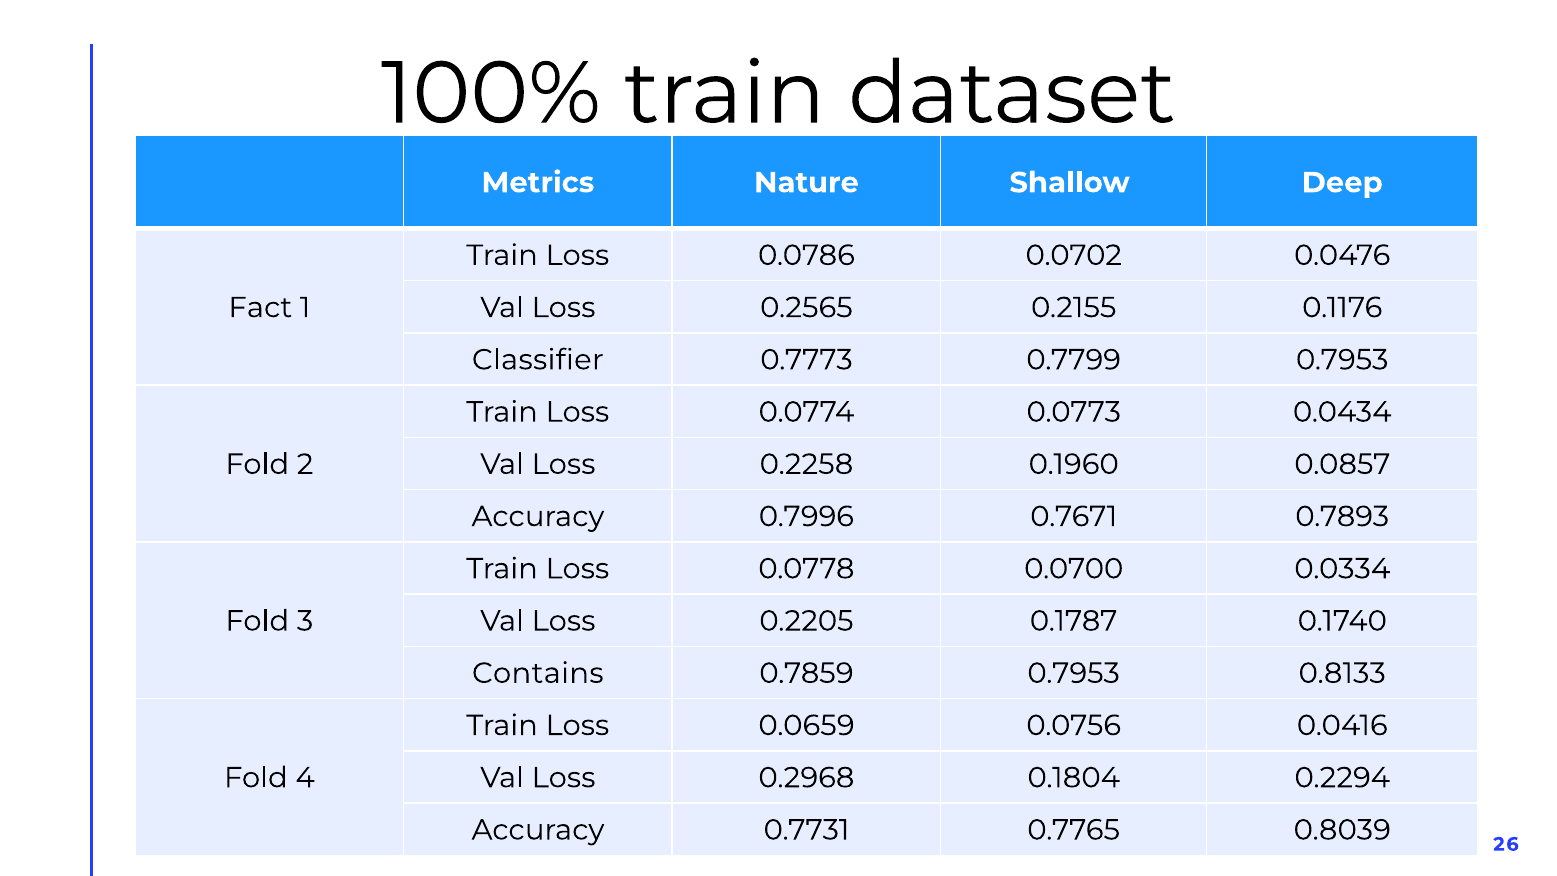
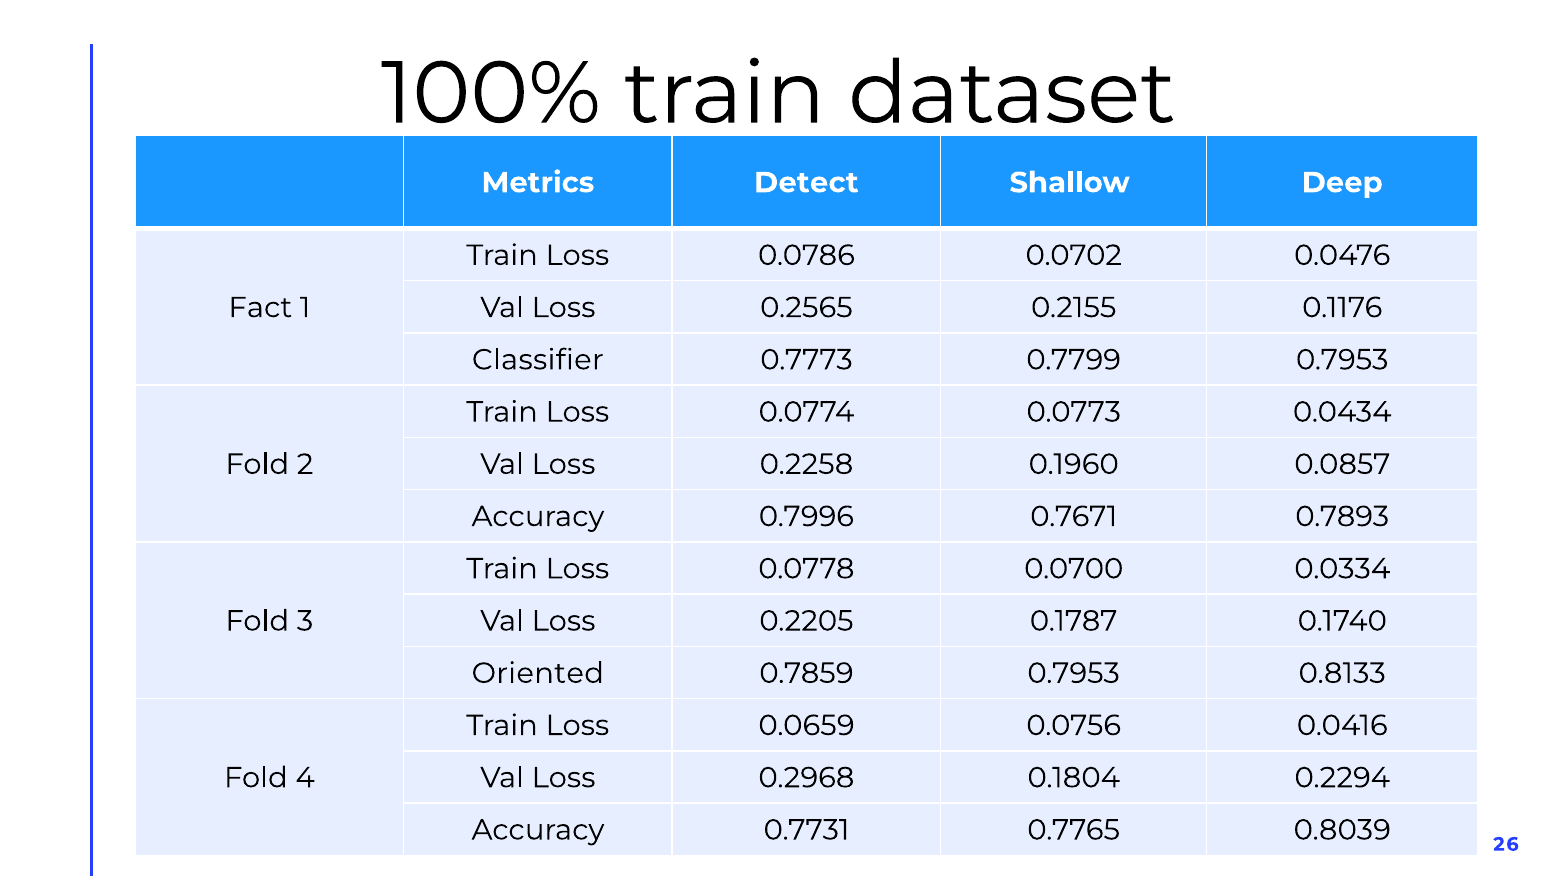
Nature: Nature -> Detect (806, 183)
Contains: Contains -> Oriented (538, 673)
